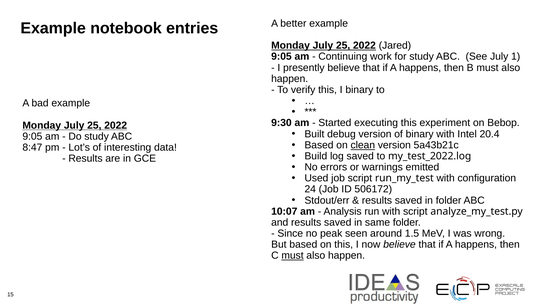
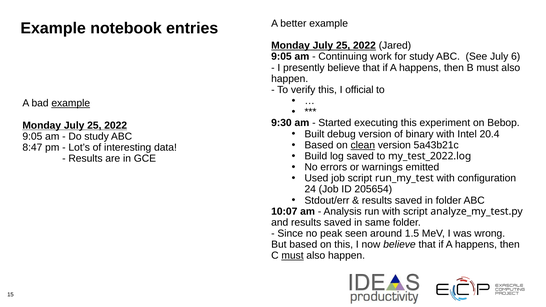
1: 1 -> 6 (516, 57)
I binary: binary -> official (359, 90)
example underline: none -> present (71, 103)
506172: 506172 -> 205654 (373, 189)
